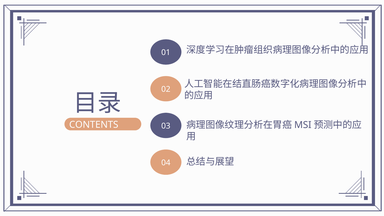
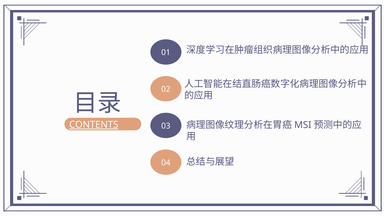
CONTENTS underline: none -> present (94, 125)
